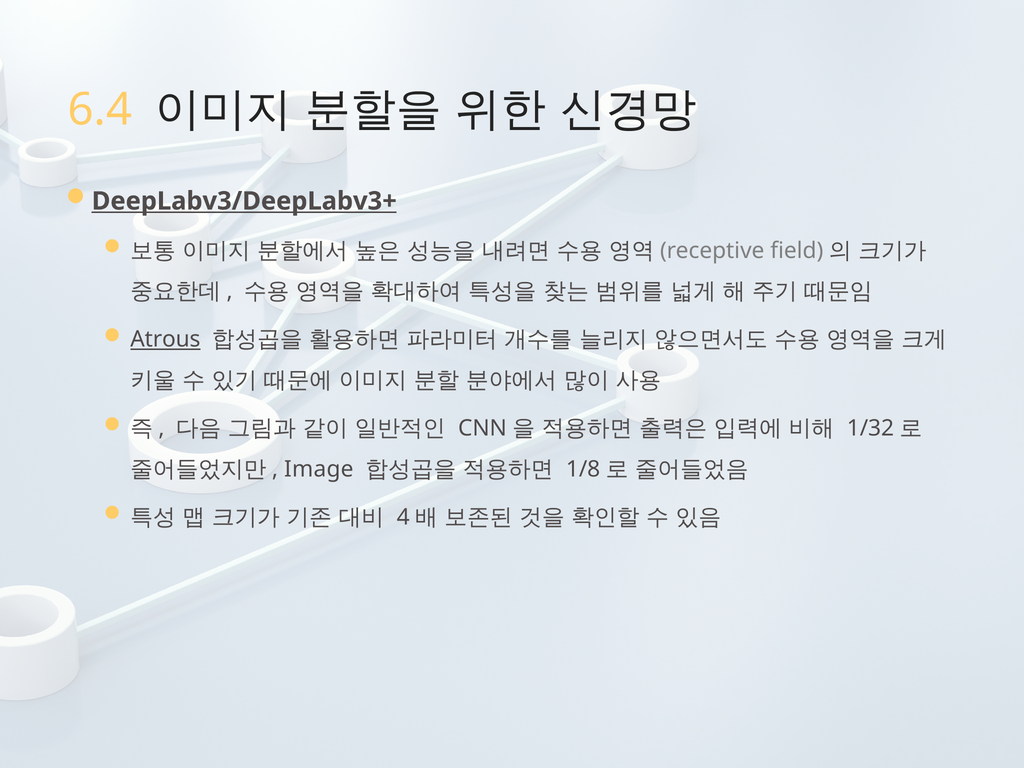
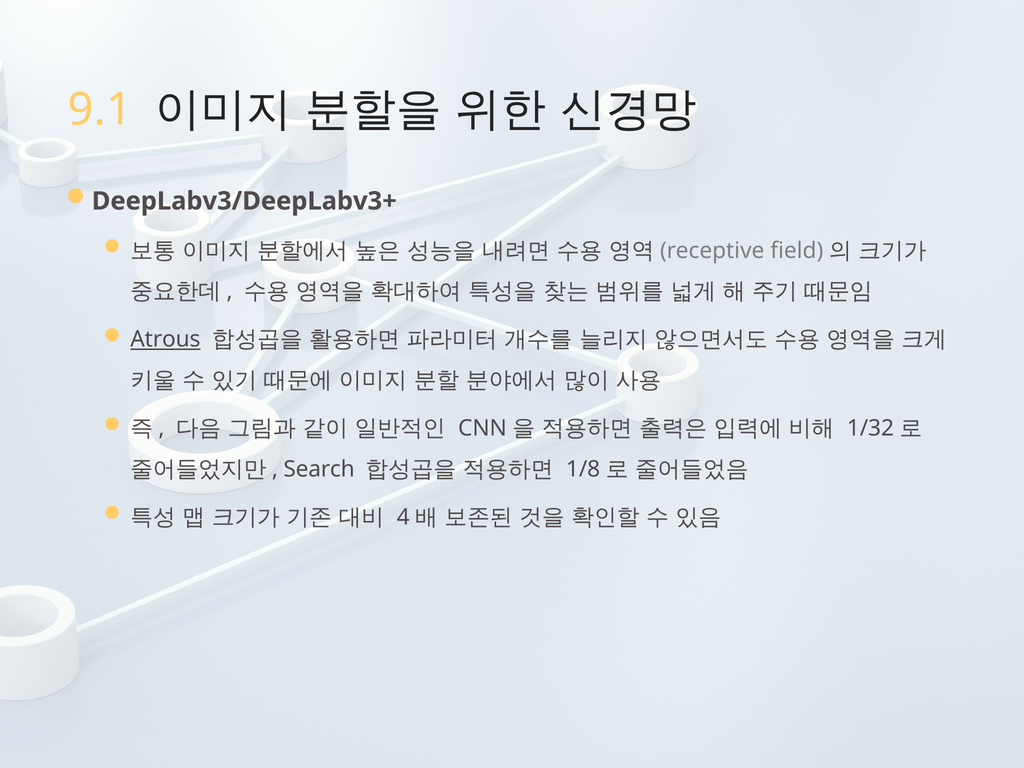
6.4: 6.4 -> 9.1 (100, 110)
DeepLabv3/DeepLabv3+ underline: present -> none (244, 201)
Image: Image -> Search (319, 469)
